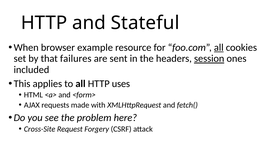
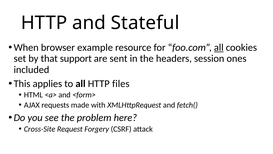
failures: failures -> support (76, 58)
session underline: present -> none (209, 58)
uses: uses -> files (121, 83)
